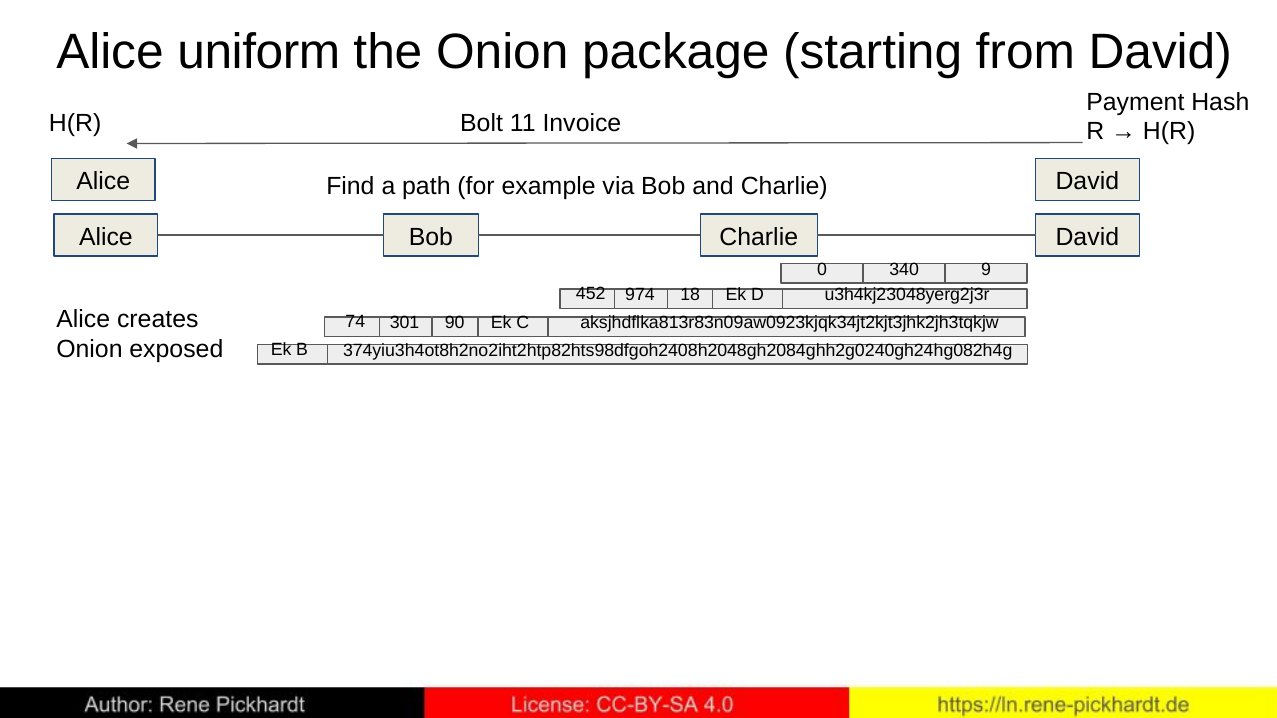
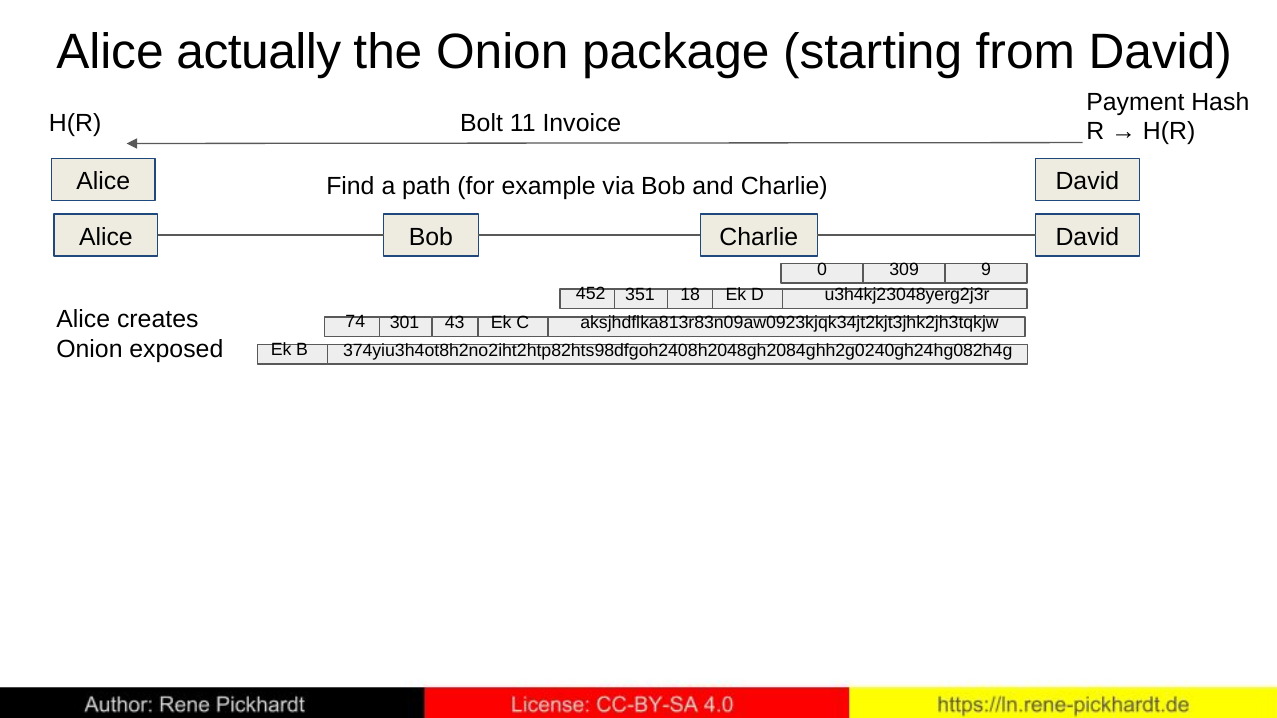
uniform: uniform -> actually (259, 52)
340: 340 -> 309 (904, 269)
974: 974 -> 351 (640, 295)
90: 90 -> 43 (455, 323)
